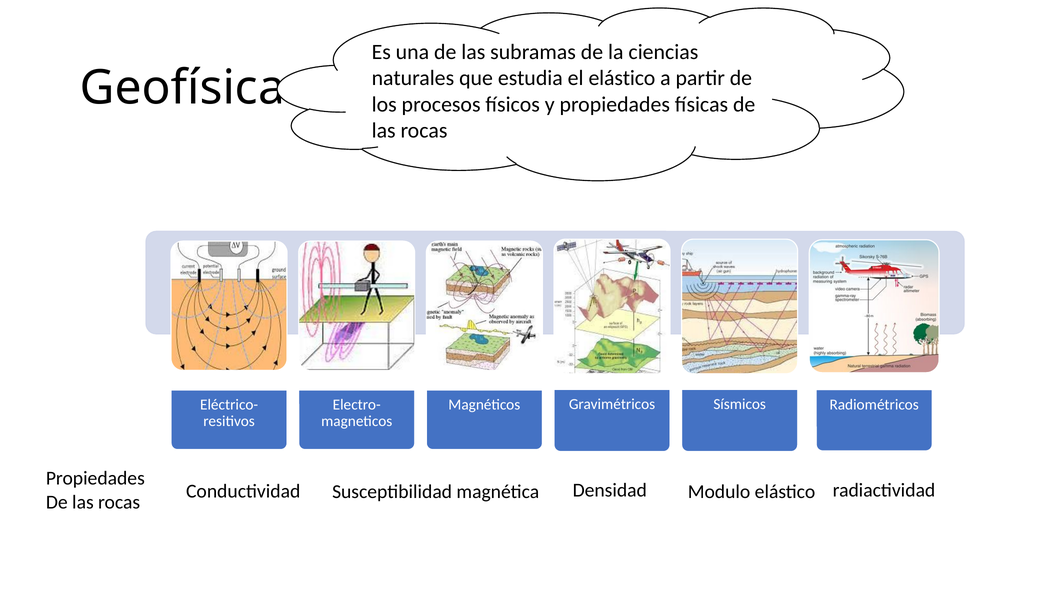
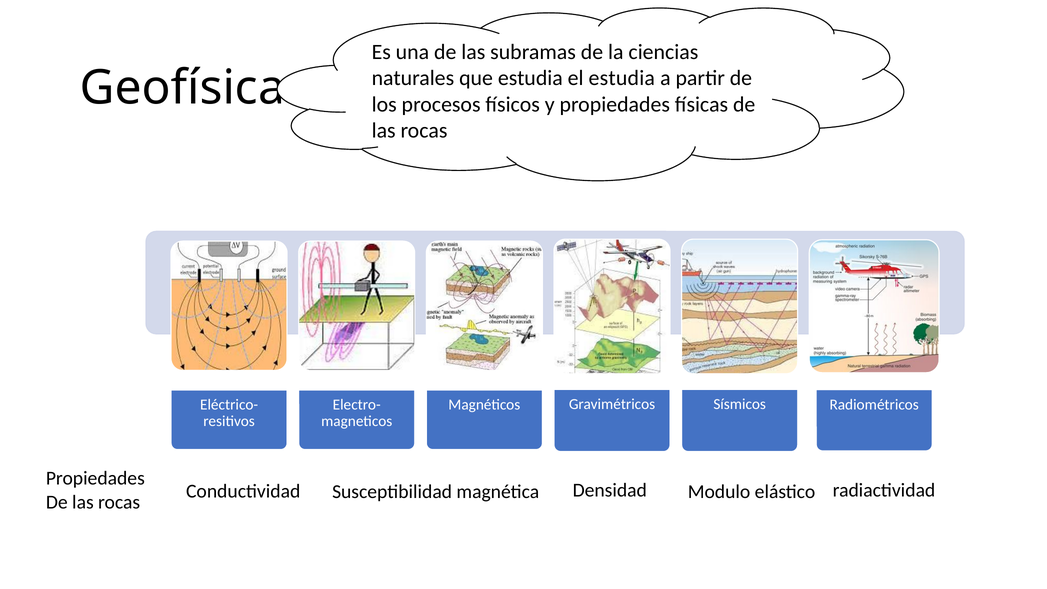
el elástico: elástico -> estudia (622, 78)
